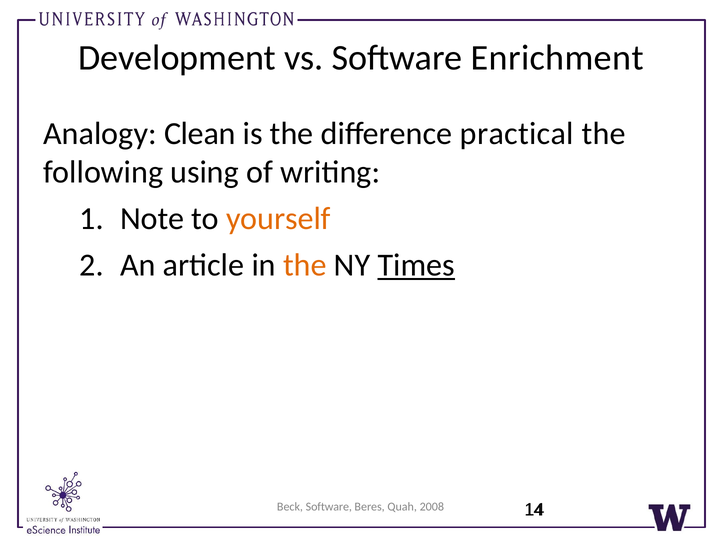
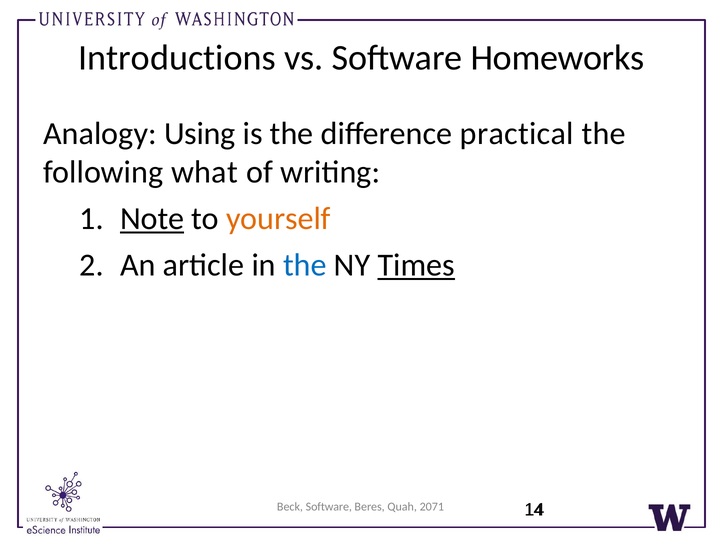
Development: Development -> Introductions (177, 58)
Enrichment: Enrichment -> Homeworks (558, 58)
Clean: Clean -> Using (200, 134)
using: using -> what (204, 172)
Note underline: none -> present (152, 219)
the colour: orange -> blue (305, 265)
2008: 2008 -> 2071 (432, 507)
